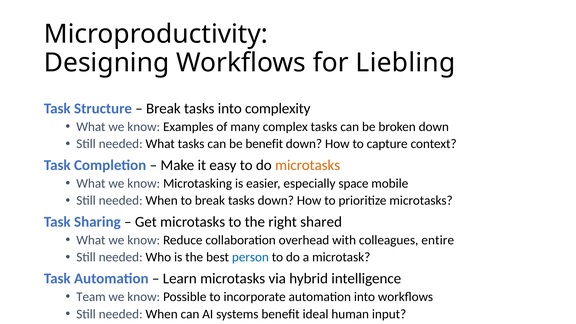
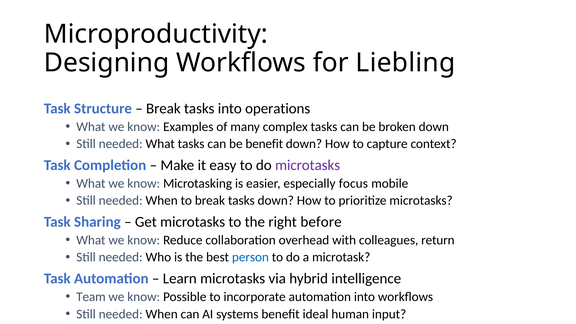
complexity: complexity -> operations (278, 108)
microtasks colour: orange -> purple (308, 165)
space: space -> focus (353, 183)
shared: shared -> before (321, 222)
entire: entire -> return (438, 240)
